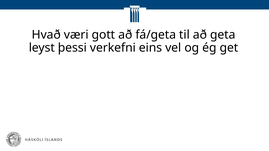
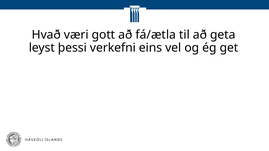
fá/geta: fá/geta -> fá/ætla (156, 35)
